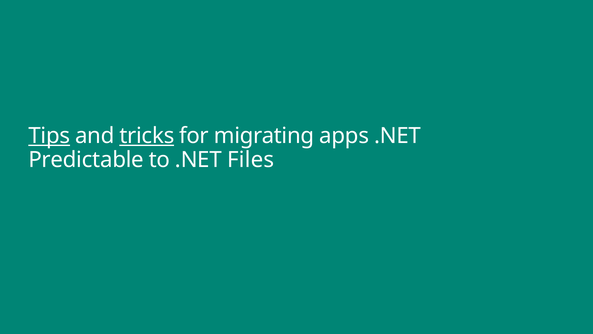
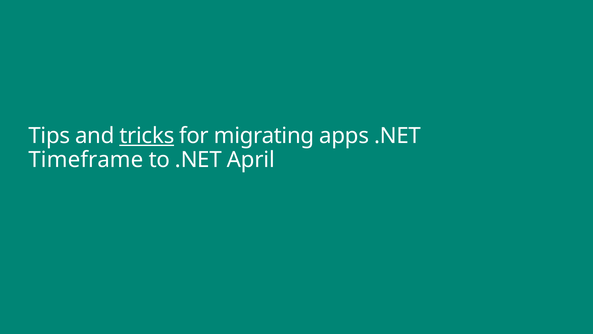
Tips underline: present -> none (49, 136)
Predictable: Predictable -> Timeframe (86, 160)
Files: Files -> April (251, 160)
